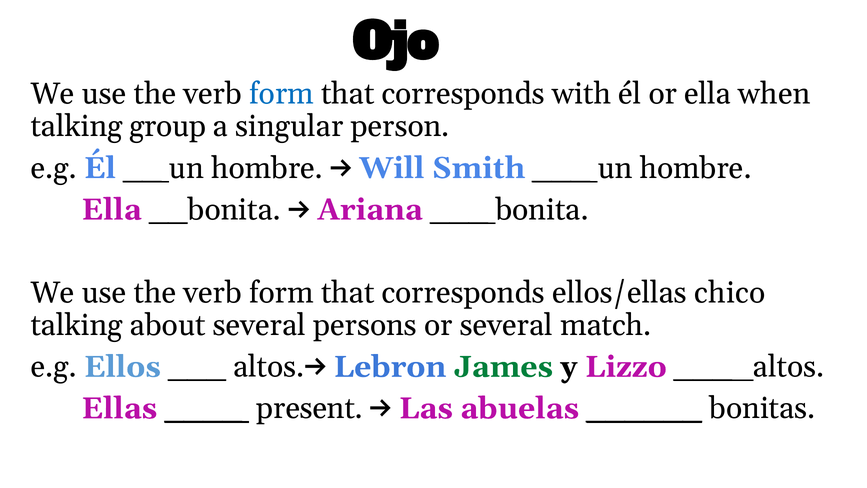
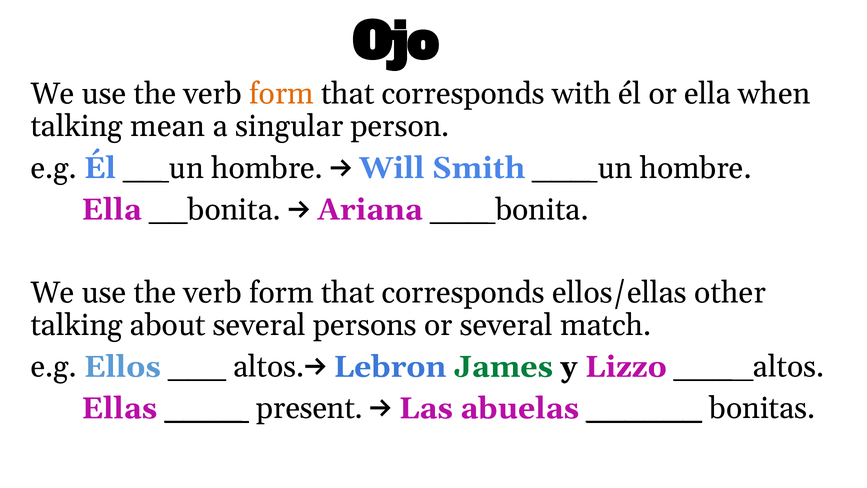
form colour: blue -> orange (282, 94)
group: group -> mean (168, 126)
chico: chico -> other (730, 293)
